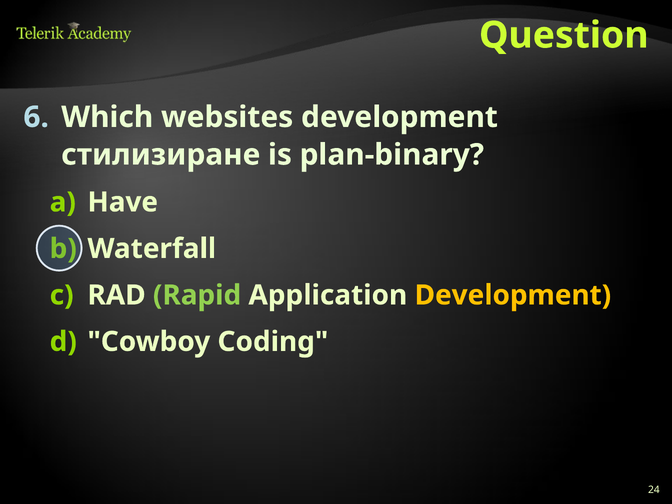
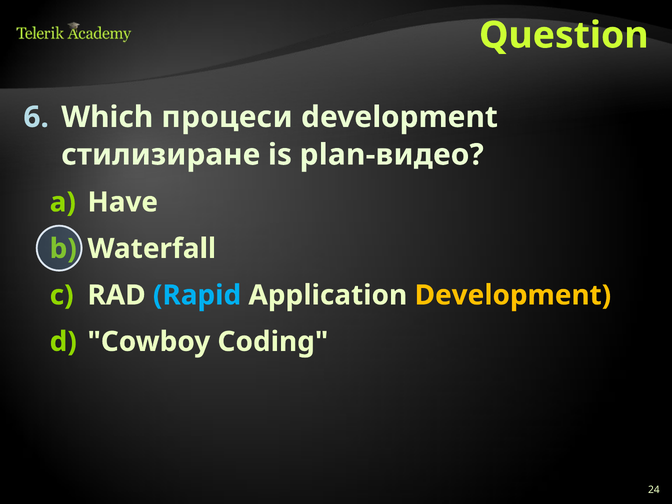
websites: websites -> процеси (227, 117)
plan-binary: plan-binary -> plan-видео (392, 155)
Rapid colour: light green -> light blue (197, 295)
